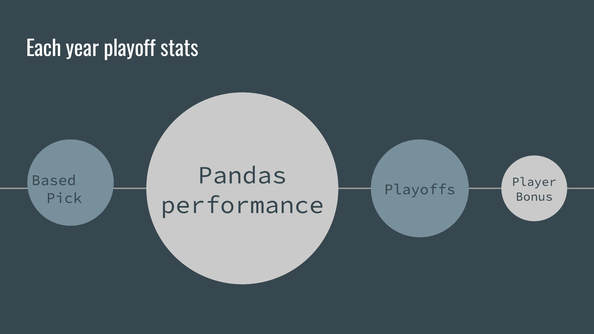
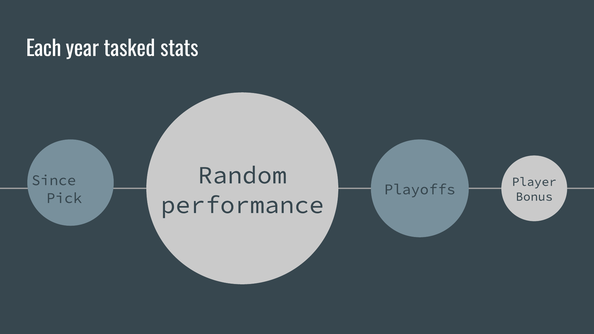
playoff: playoff -> tasked (130, 49)
Pandas: Pandas -> Random (242, 175)
Based: Based -> Since (54, 180)
